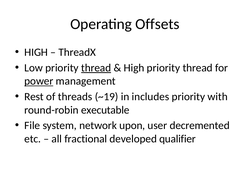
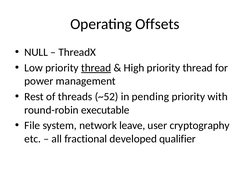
HIGH: HIGH -> NULL (36, 52)
power underline: present -> none (39, 81)
~19: ~19 -> ~52 (107, 97)
includes: includes -> pending (150, 97)
upon: upon -> leave (132, 126)
decremented: decremented -> cryptography (200, 126)
